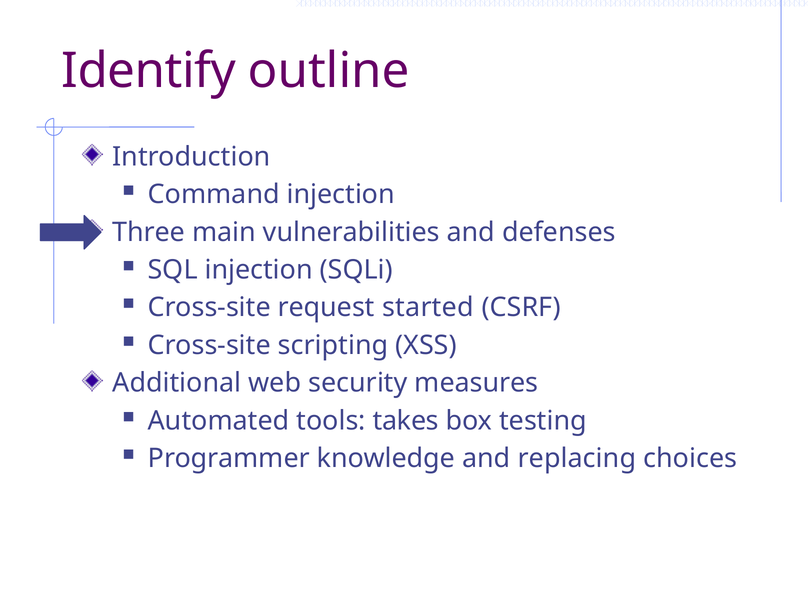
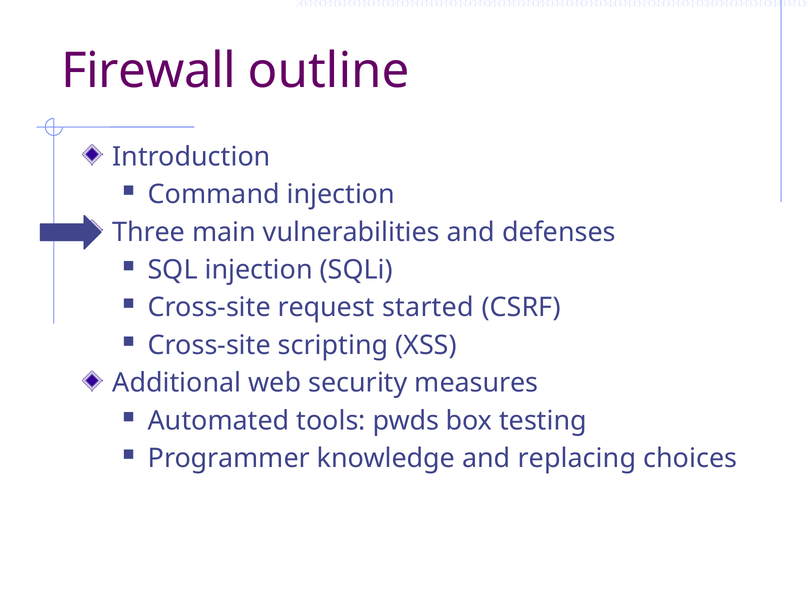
Identify: Identify -> Firewall (149, 71)
takes: takes -> pwds (406, 421)
